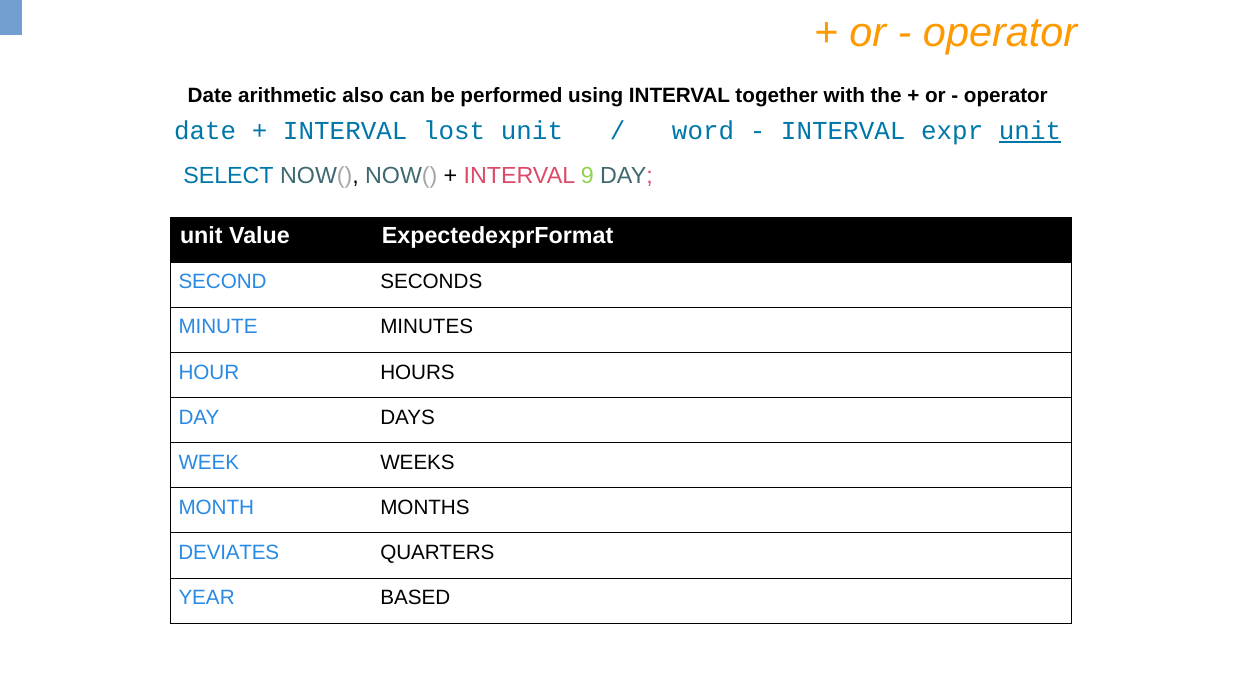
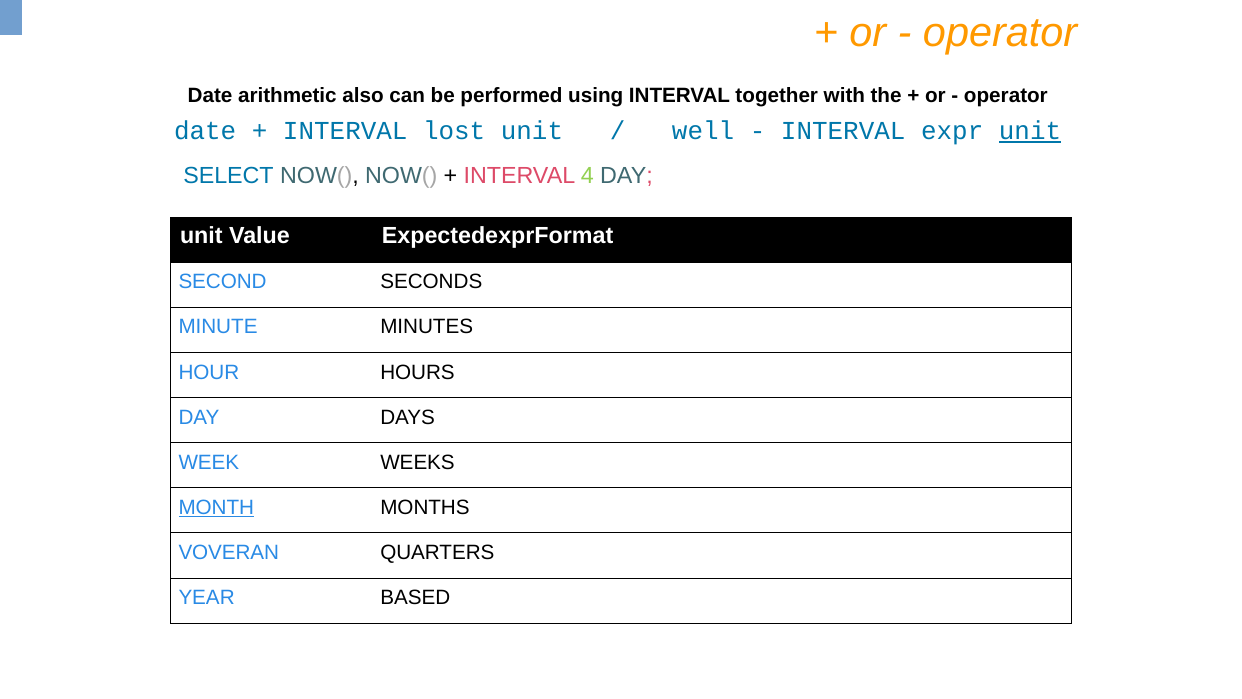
word: word -> well (703, 131)
9: 9 -> 4 (587, 175)
MONTH underline: none -> present (216, 507)
DEVIATES: DEVIATES -> VOVERAN (229, 552)
